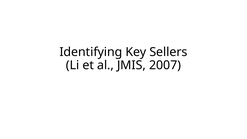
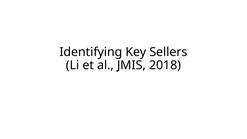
2007: 2007 -> 2018 (165, 65)
